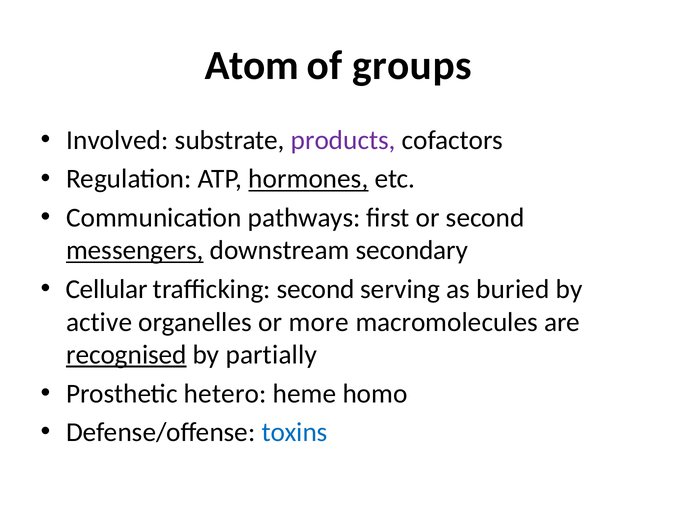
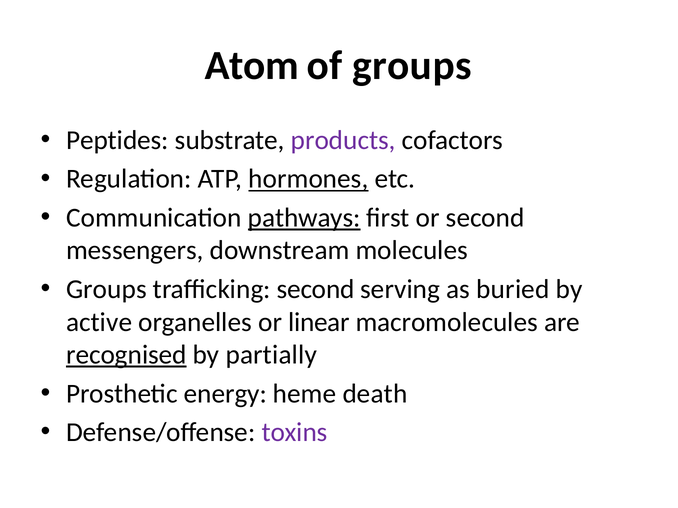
Involved: Involved -> Peptides (117, 140)
pathways underline: none -> present (304, 218)
messengers underline: present -> none (135, 251)
secondary: secondary -> molecules (412, 251)
Cellular: Cellular -> Groups (106, 290)
more: more -> linear (319, 322)
hetero: hetero -> energy (225, 394)
homo: homo -> death (375, 394)
toxins colour: blue -> purple (295, 433)
